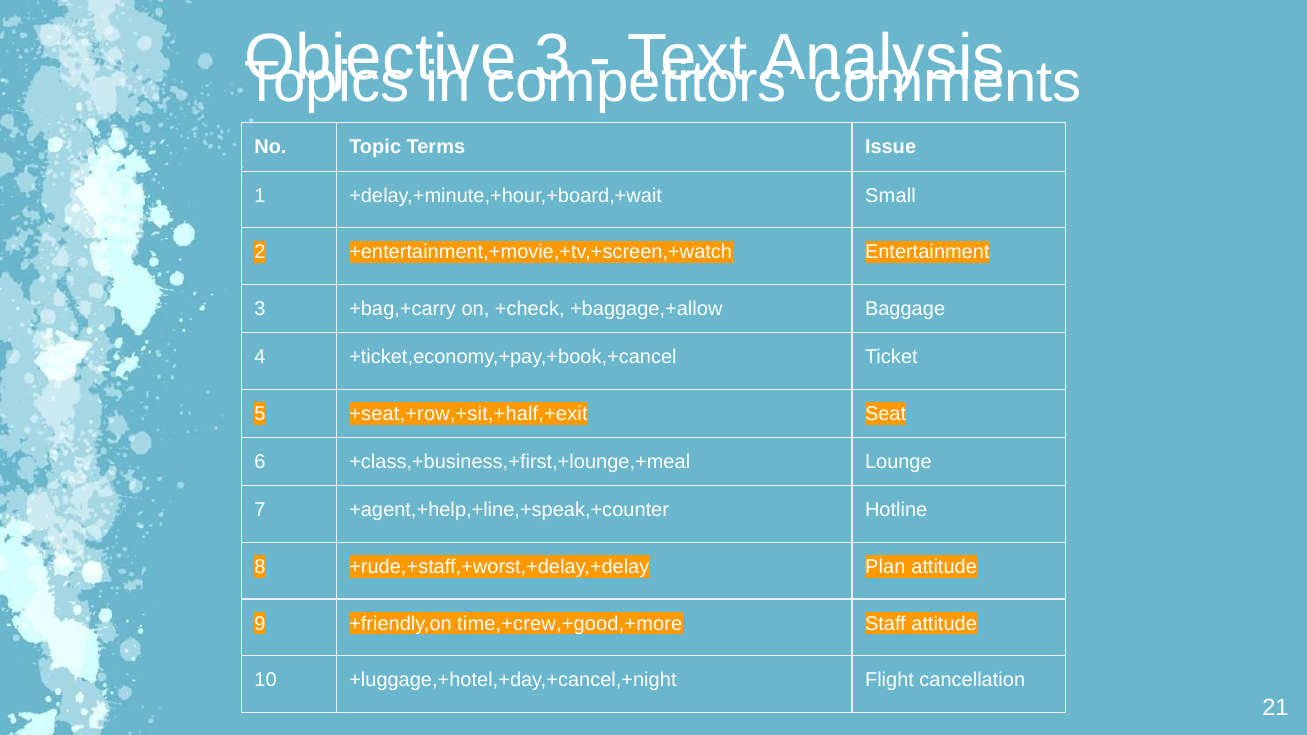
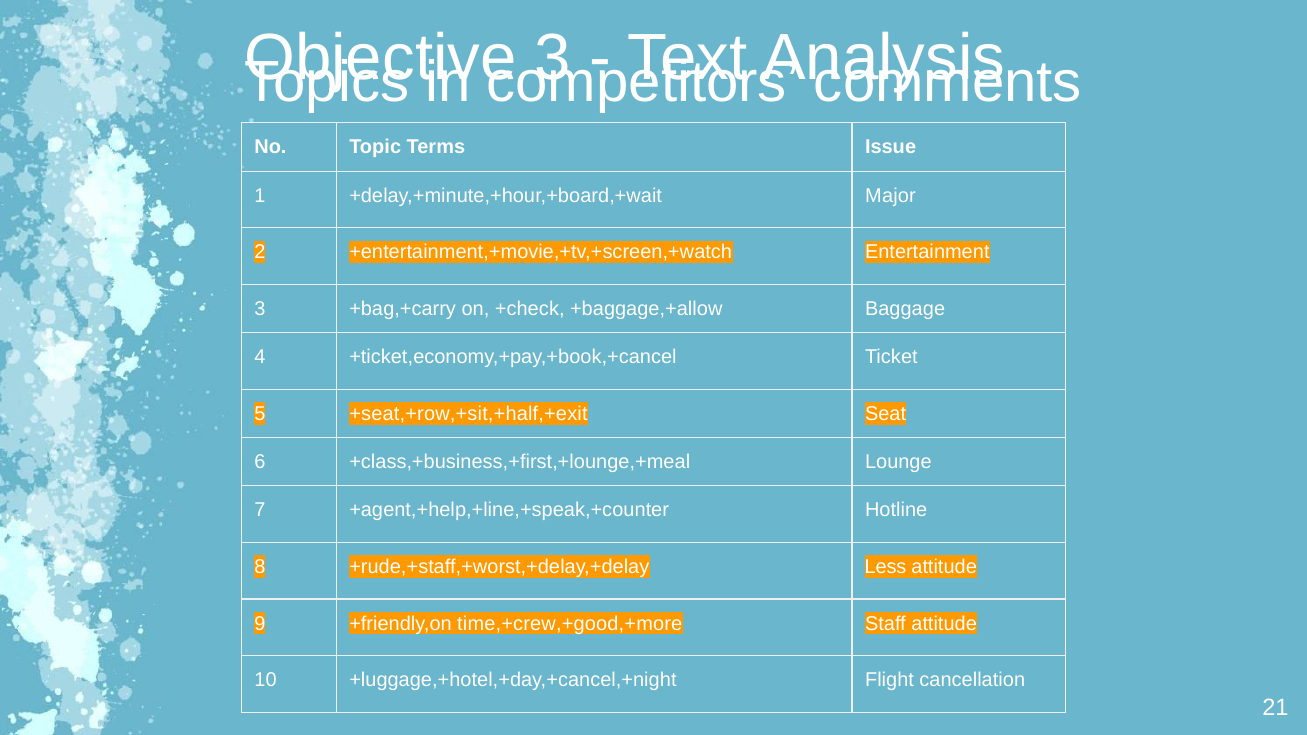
Small: Small -> Major (891, 196)
Plan: Plan -> Less (885, 567)
